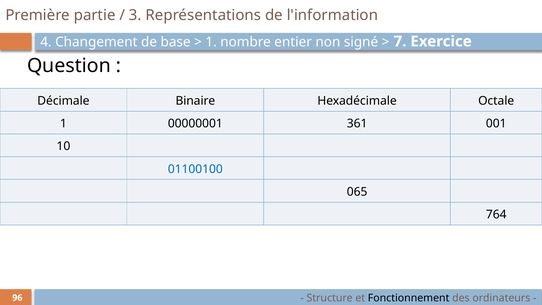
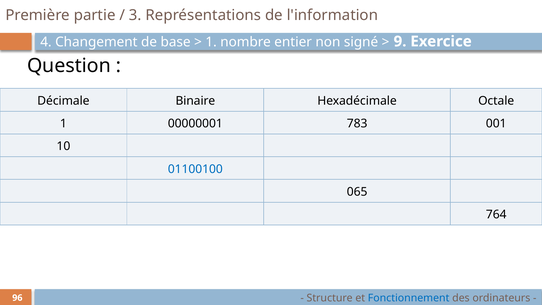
7: 7 -> 9 (400, 41)
361: 361 -> 783 (357, 123)
Fonctionnement colour: black -> blue (409, 298)
